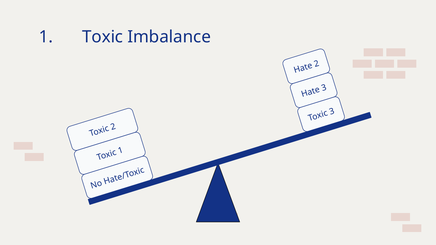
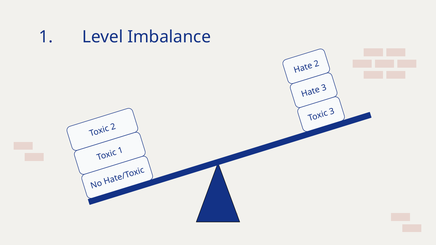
Toxic: Toxic -> Level (103, 37)
